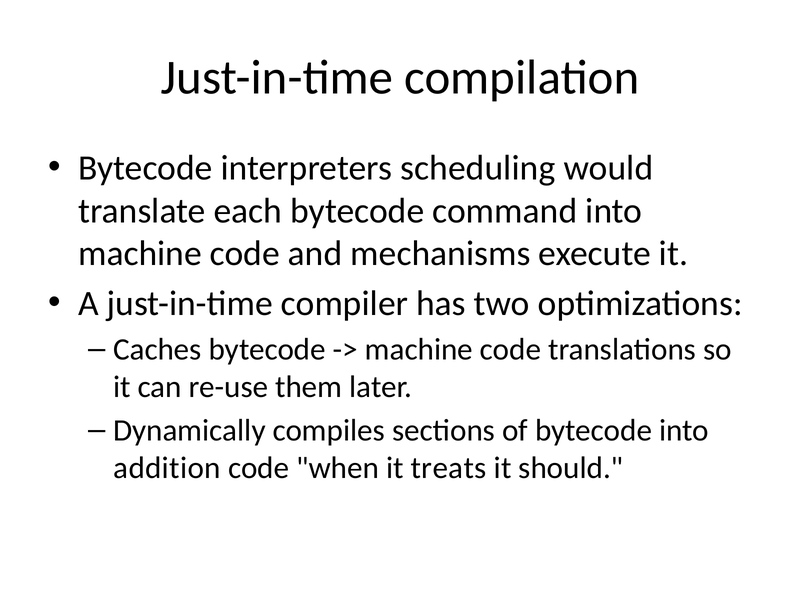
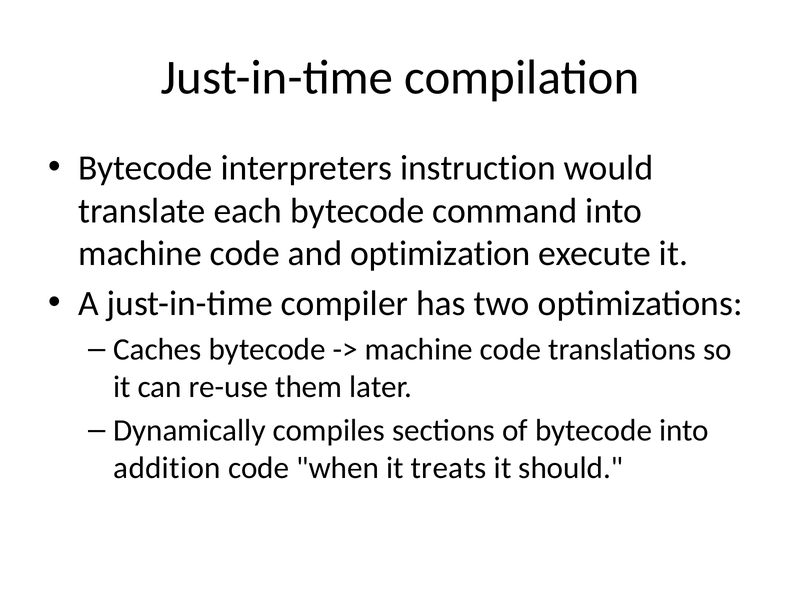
scheduling: scheduling -> instruction (478, 168)
mechanisms: mechanisms -> optimization (441, 253)
